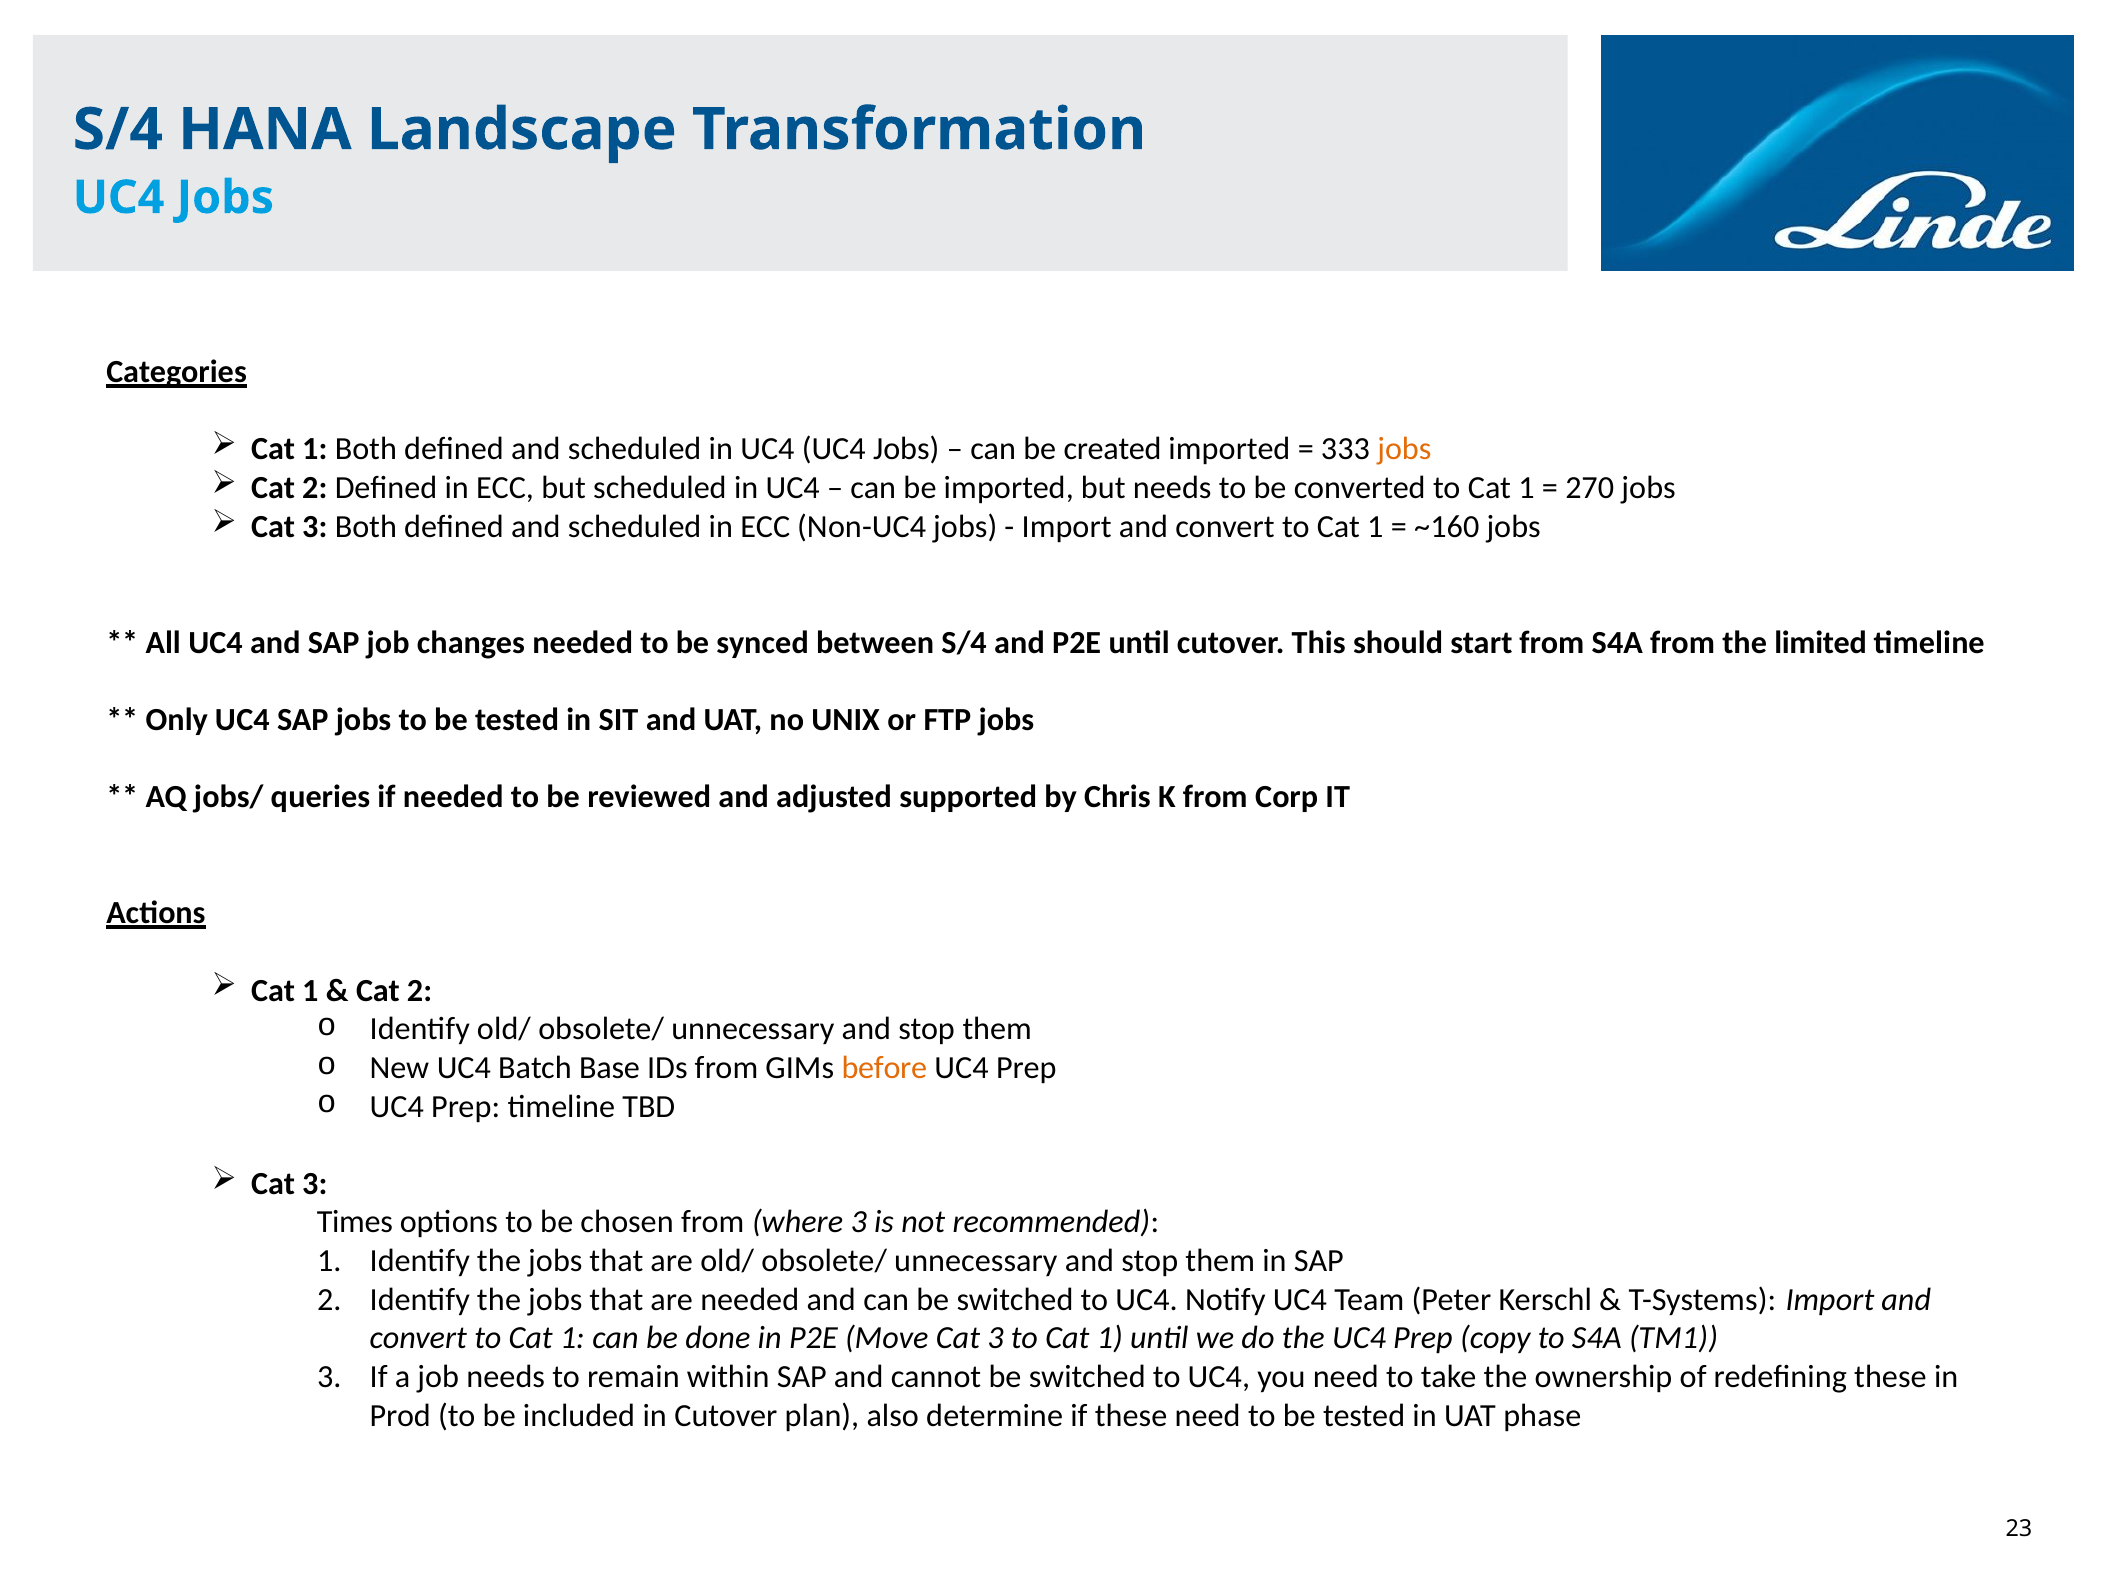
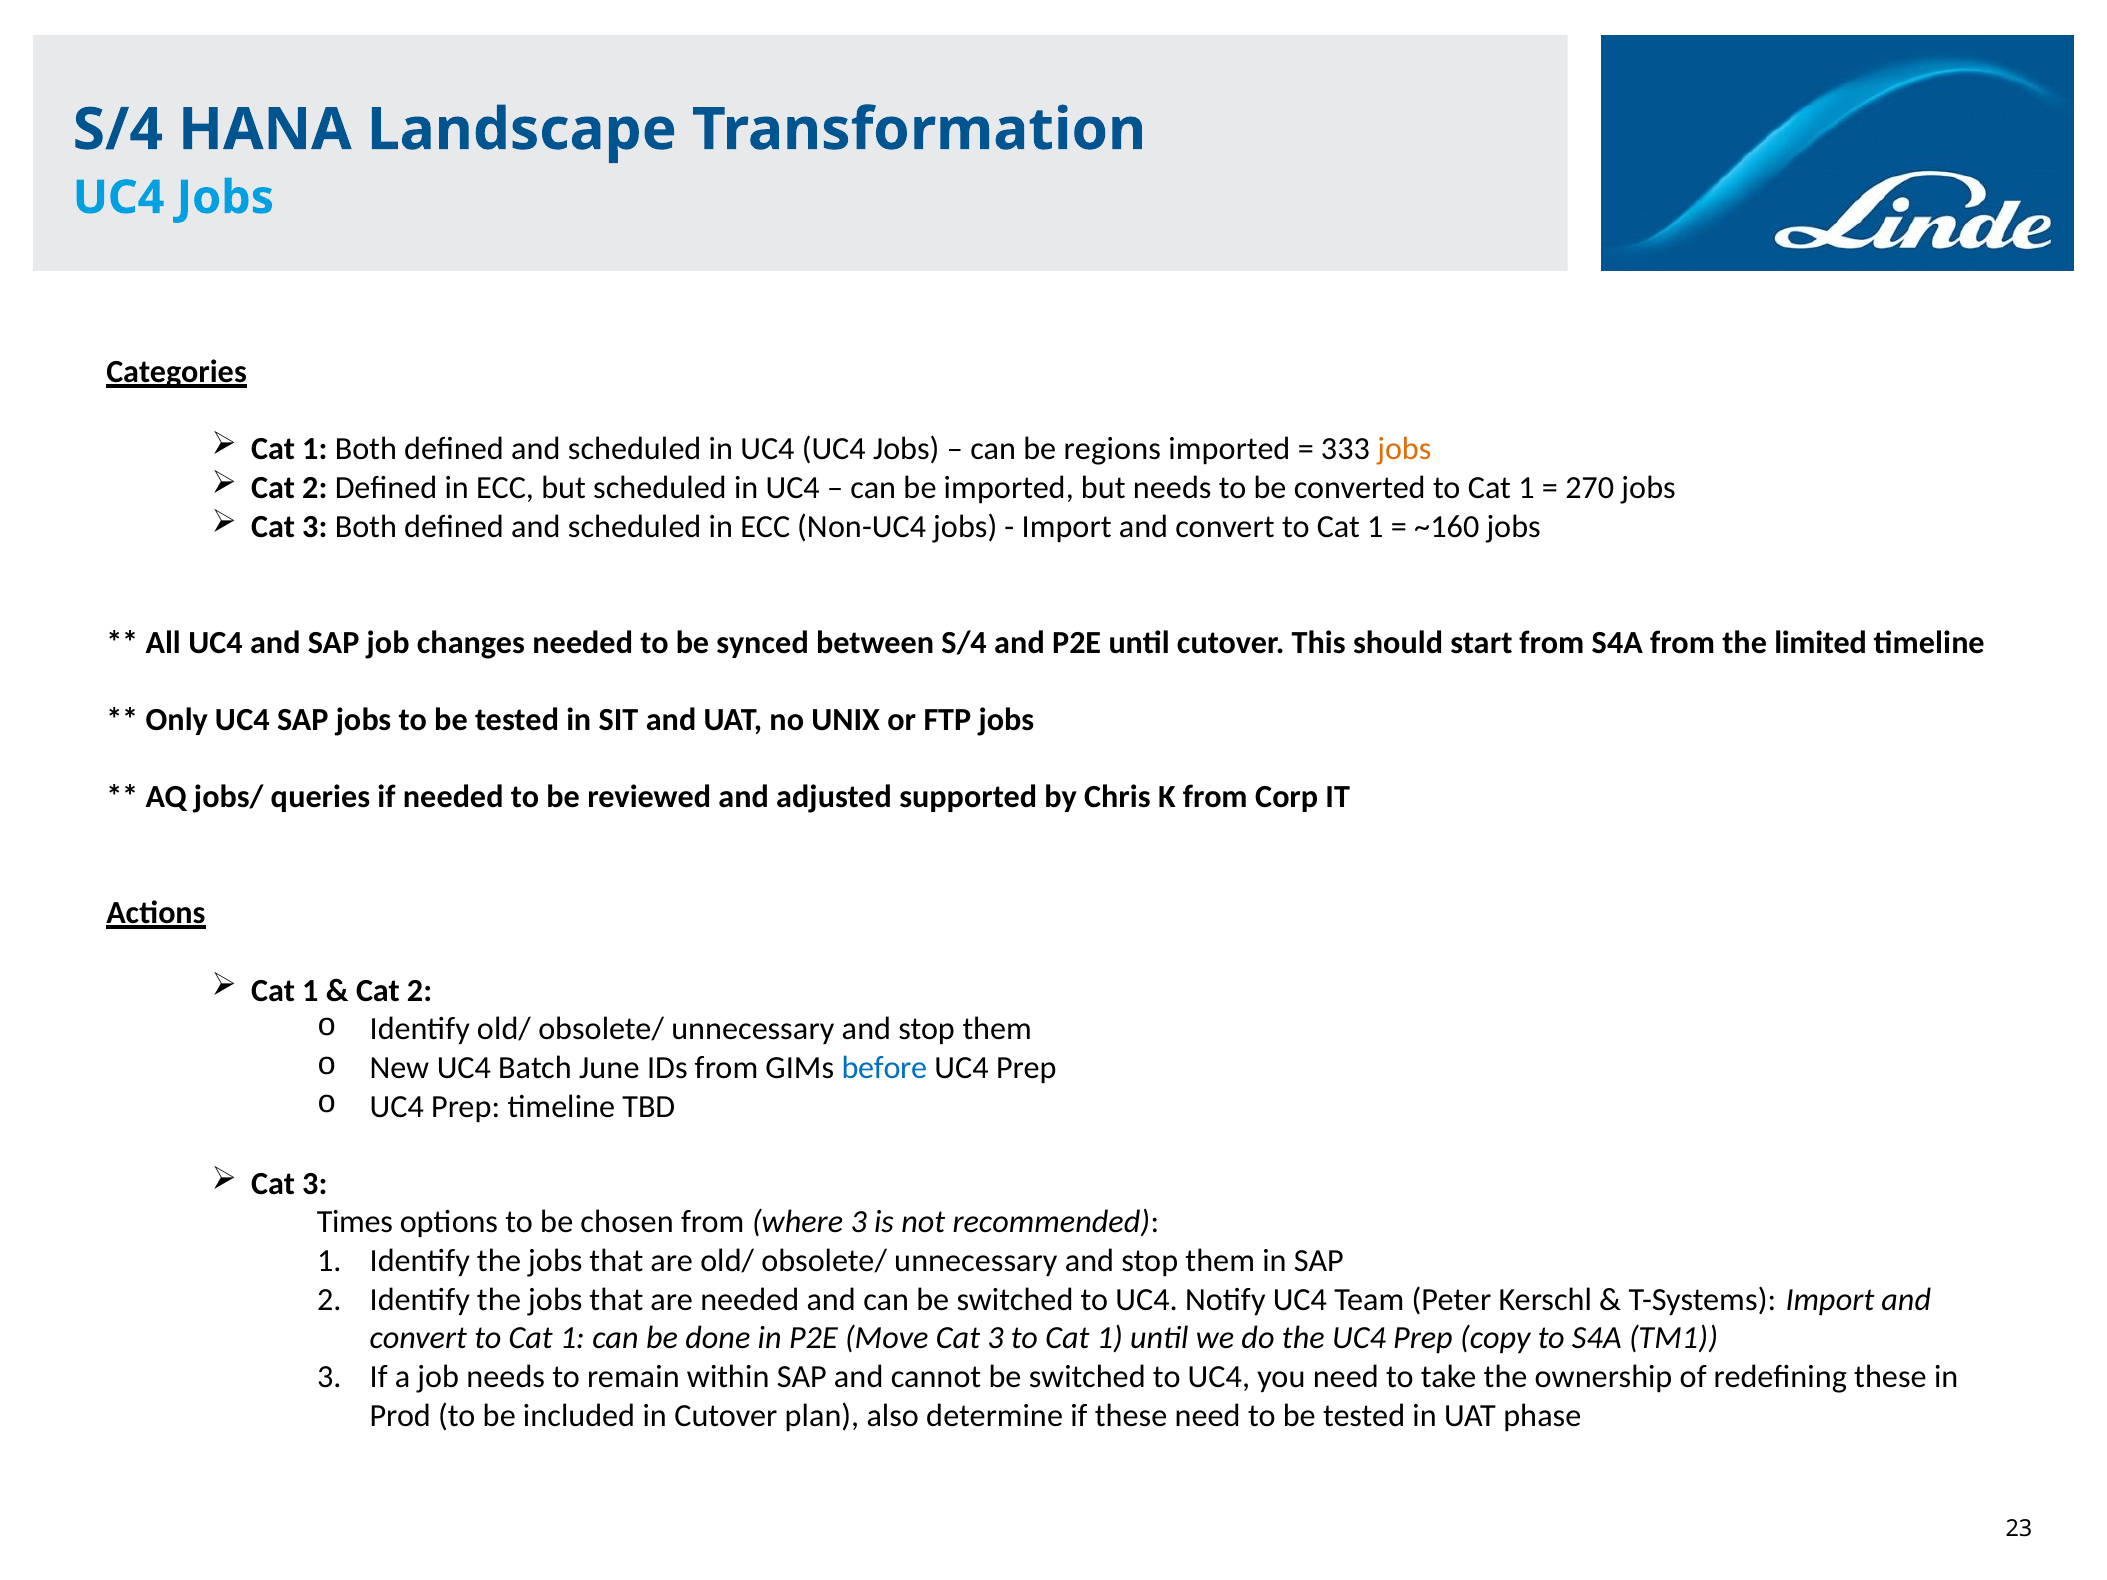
created: created -> regions (1112, 449)
Base: Base -> June (609, 1068)
before colour: orange -> blue (884, 1068)
